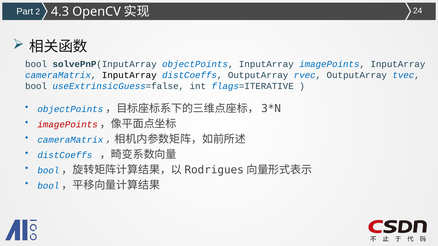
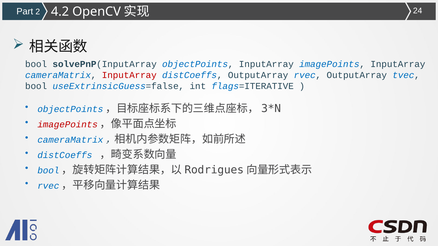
4.3: 4.3 -> 4.2 (60, 12)
InputArray colour: black -> red (129, 75)
bool: bool -> rvec (48, 186)
